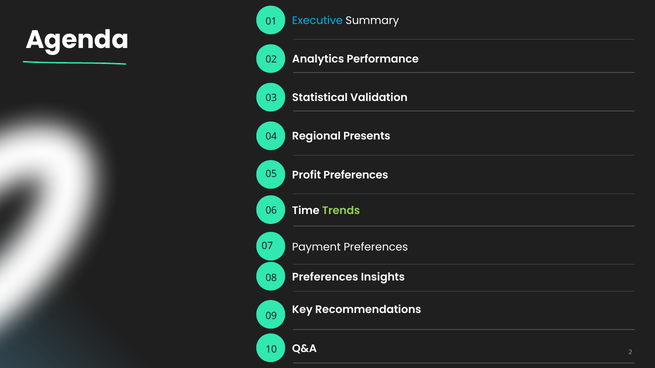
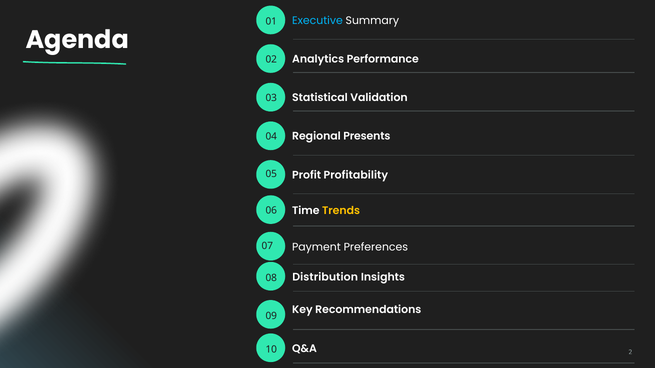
Profit Preferences: Preferences -> Profitability (356, 175)
Trends colour: light green -> yellow (341, 211)
08 Preferences: Preferences -> Distribution (325, 277)
